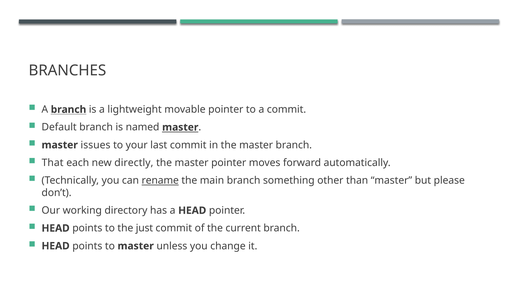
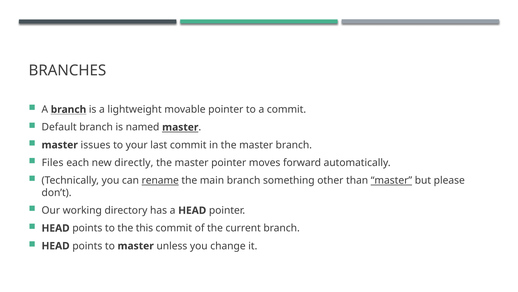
That: That -> Files (53, 162)
master underline: none -> present (391, 180)
just: just -> this (144, 228)
